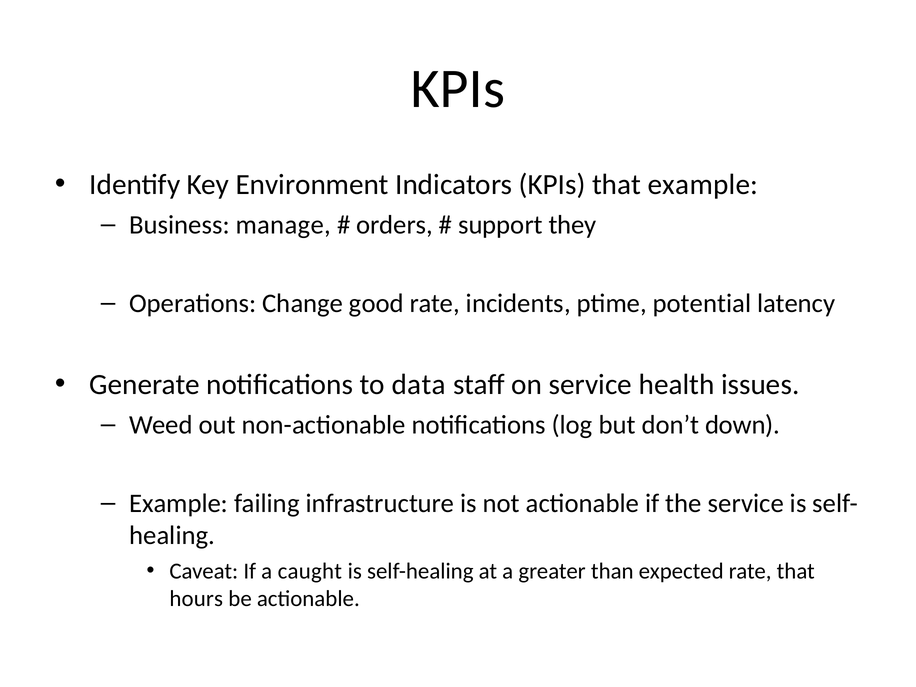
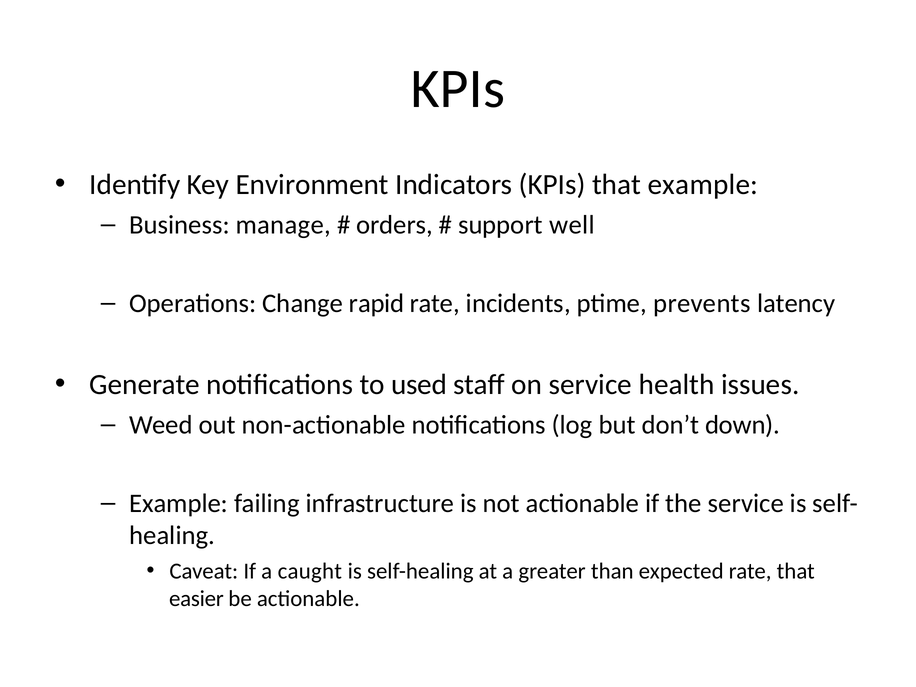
they: they -> well (572, 225)
good: good -> rapid (377, 303)
potential: potential -> prevents (702, 303)
data: data -> used (419, 385)
hours: hours -> easier (196, 599)
